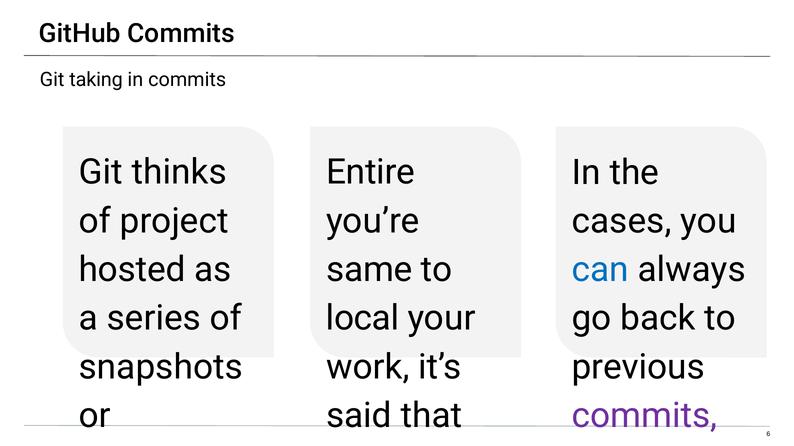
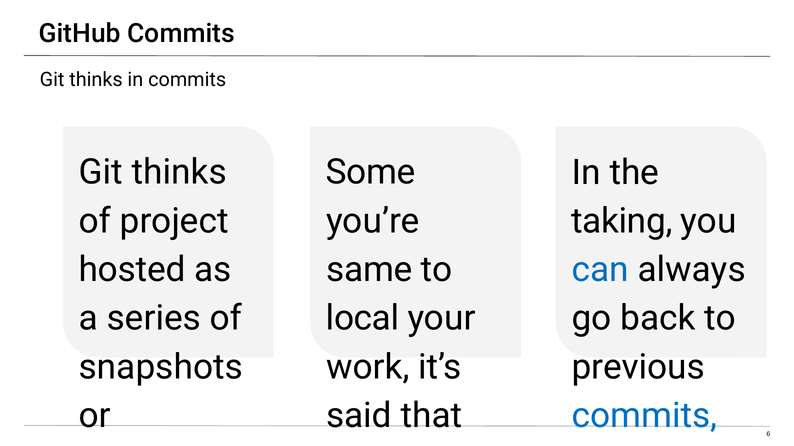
taking: taking -> thinks (96, 80)
Entire: Entire -> Some (371, 173)
cases: cases -> taking (622, 221)
commits colour: purple -> blue (645, 416)
